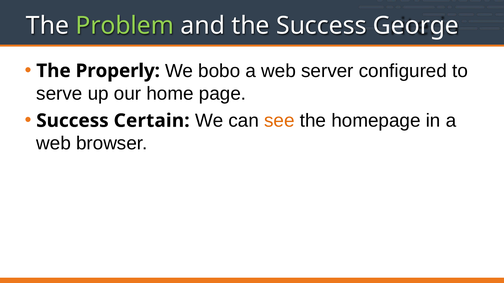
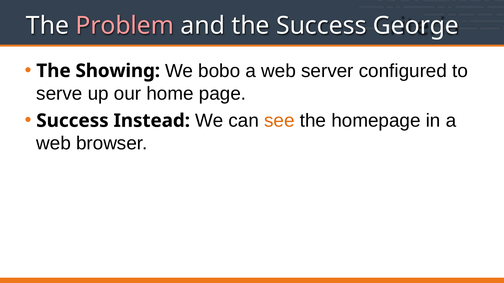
Problem colour: light green -> pink (125, 26)
Properly: Properly -> Showing (118, 71)
Certain: Certain -> Instead (152, 121)
